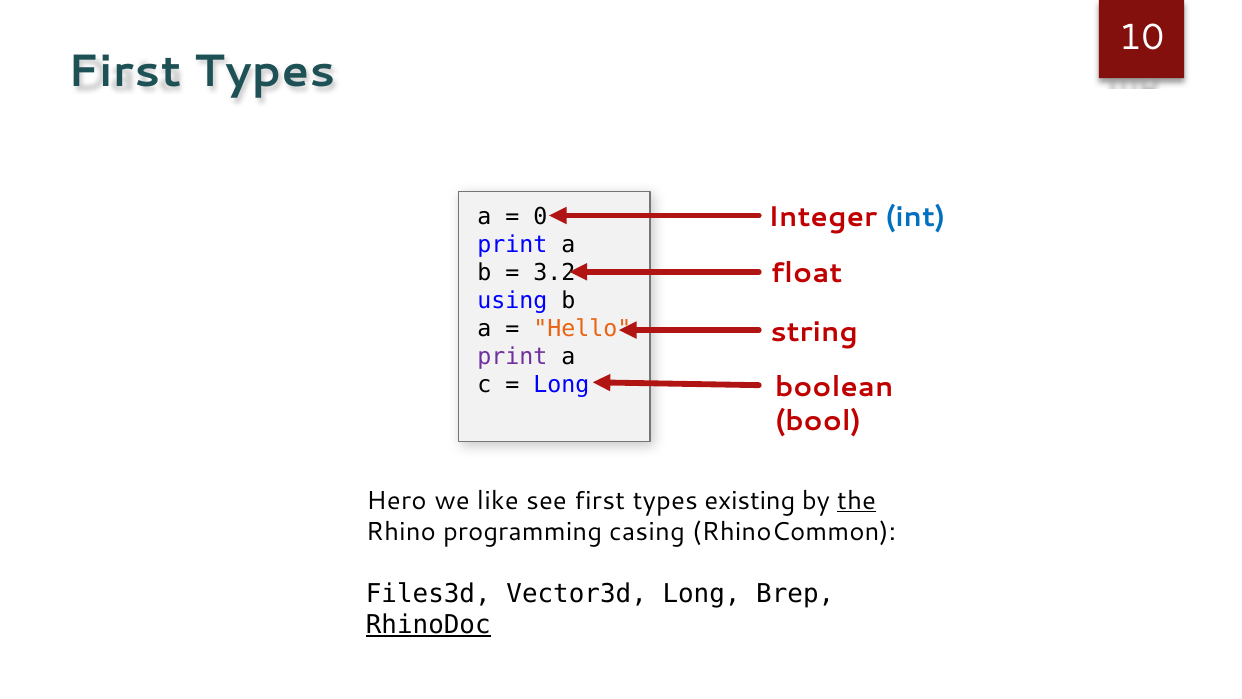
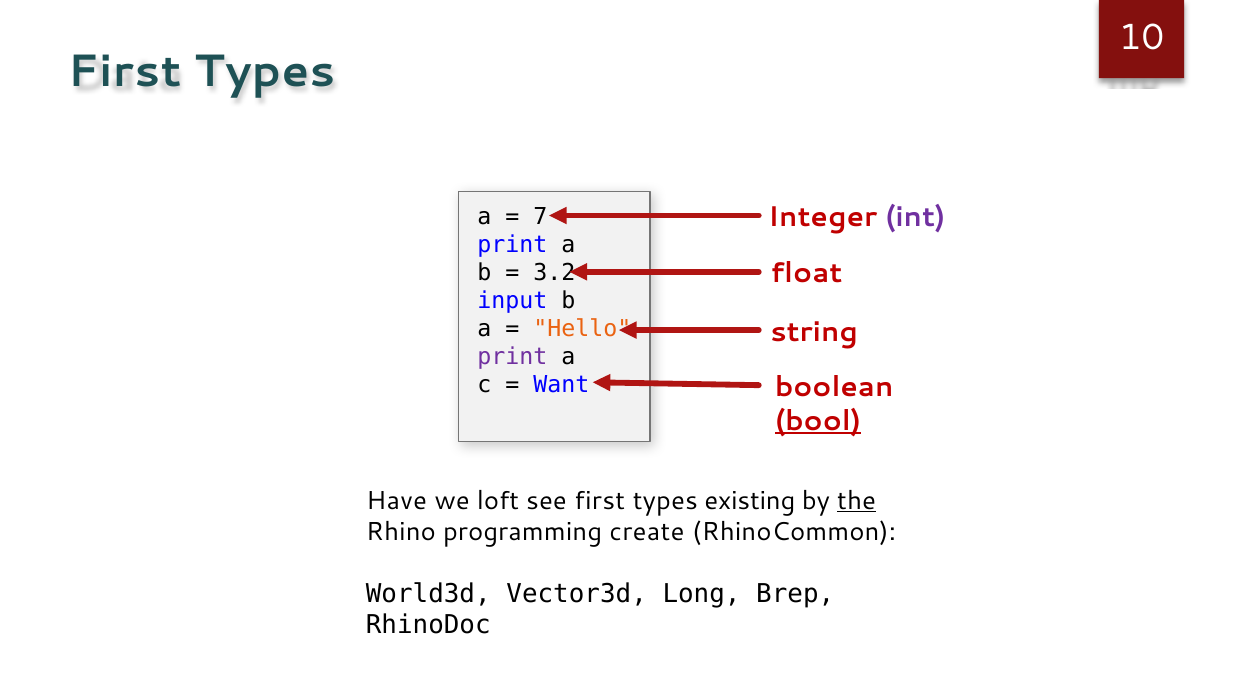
int colour: blue -> purple (915, 217)
0: 0 -> 7 (540, 217)
using: using -> input (512, 300)
Long: Long -> Want (561, 384)
bool underline: none -> present (818, 421)
Hero: Hero -> Have (397, 500)
like: like -> loft (498, 500)
casing: casing -> create (647, 531)
Files3d: Files3d -> World3d (428, 593)
RhinoDoc underline: present -> none (428, 625)
